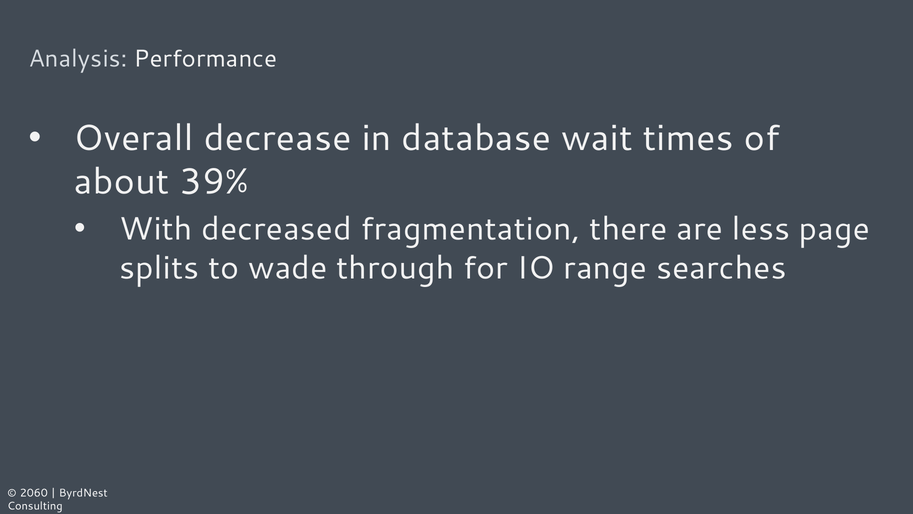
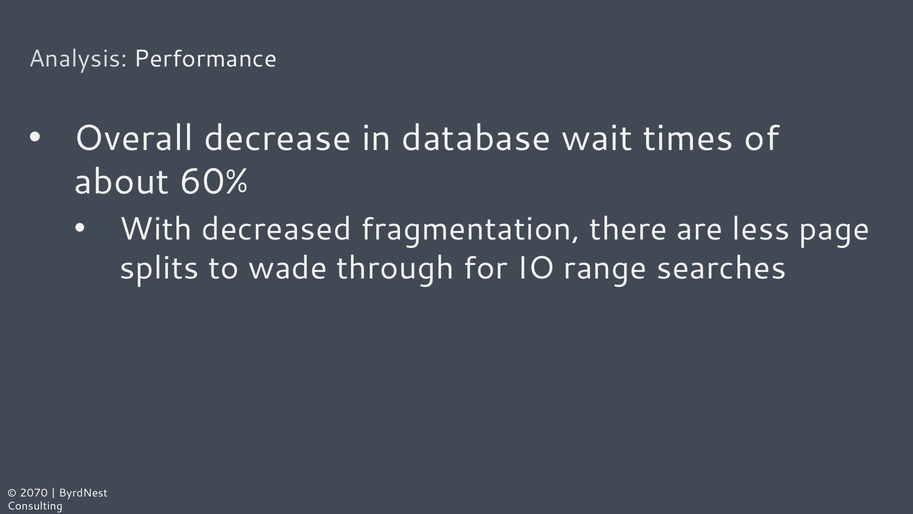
39%: 39% -> 60% (214, 182)
2060: 2060 -> 2070 (34, 493)
